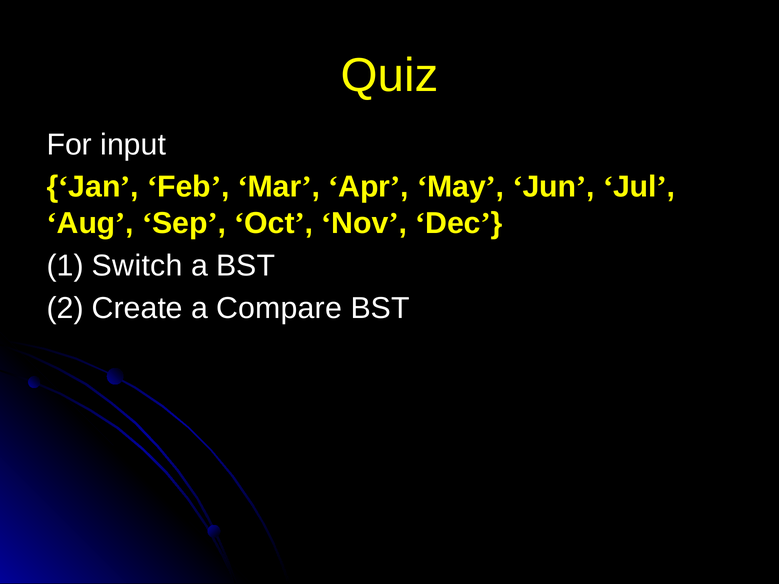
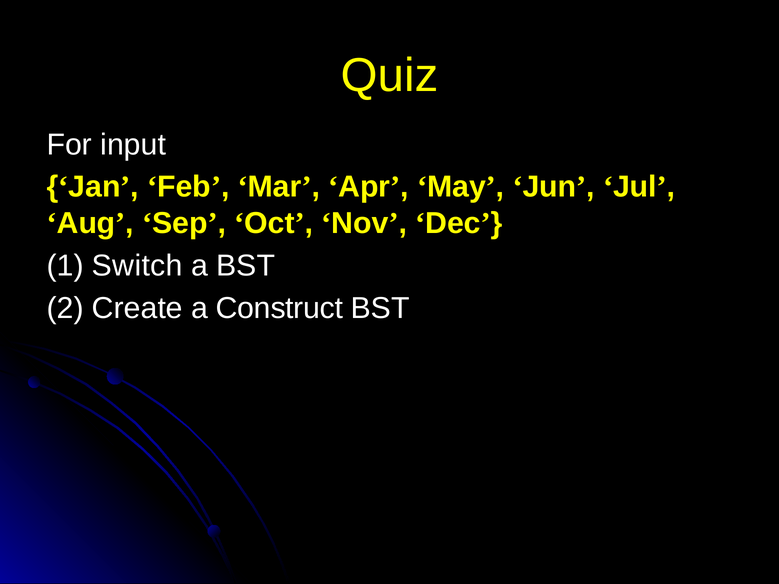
Compare: Compare -> Construct (279, 308)
